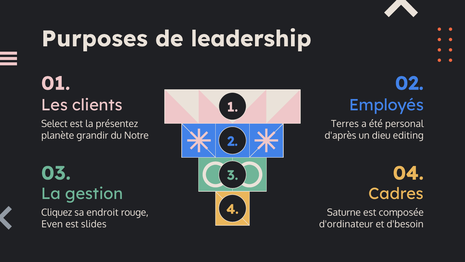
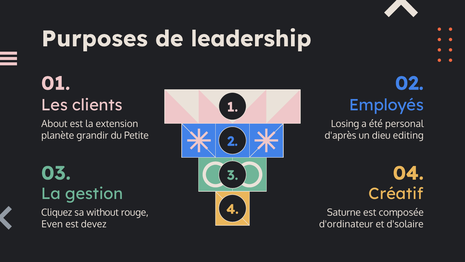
Select: Select -> About (54, 124)
présentez: présentez -> extension (117, 124)
Terres: Terres -> Losing (345, 124)
Notre: Notre -> Petite (136, 135)
Cadres: Cadres -> Créatif (396, 193)
endroit: endroit -> without (103, 212)
slides: slides -> devez (94, 224)
d'besoin: d'besoin -> d'solaire (405, 224)
